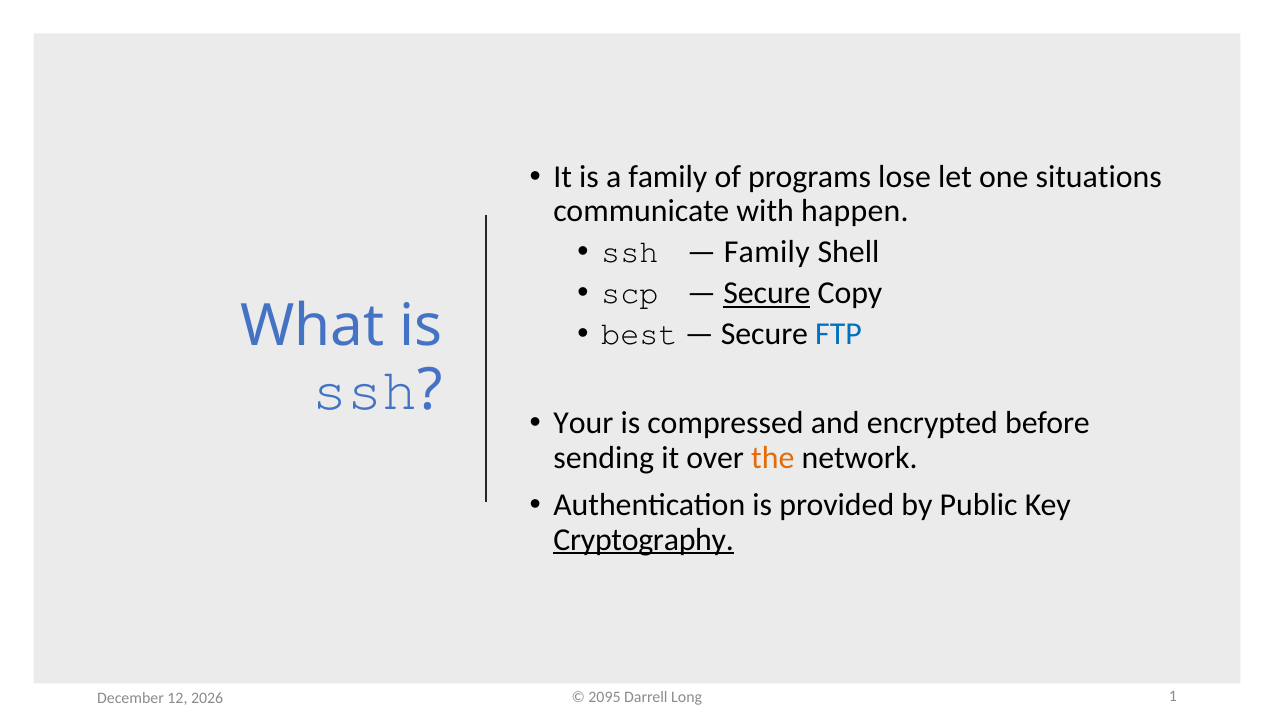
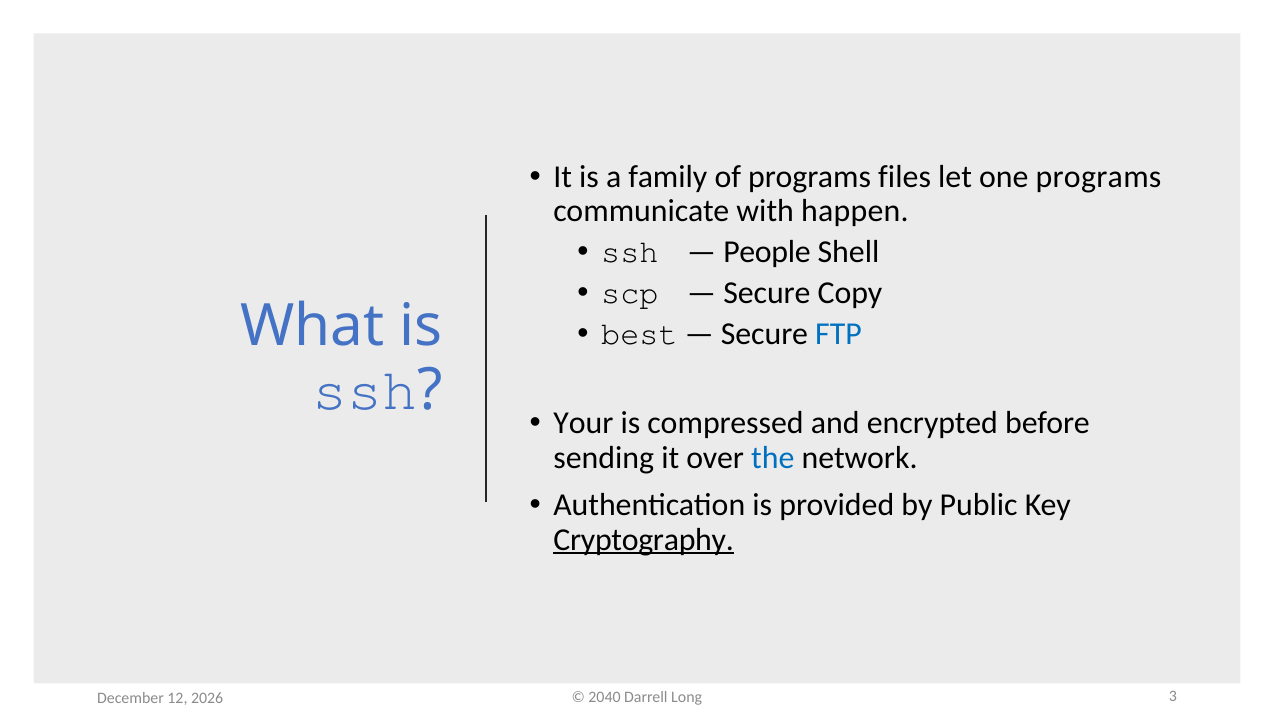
lose: lose -> files (905, 177)
one situations: situations -> programs (1098, 177)
Family: Family -> People (767, 252)
Secure underline: present -> none (767, 293)
the colour: orange -> blue (773, 457)
2095: 2095 -> 2040 (605, 697)
1: 1 -> 3 (1173, 696)
